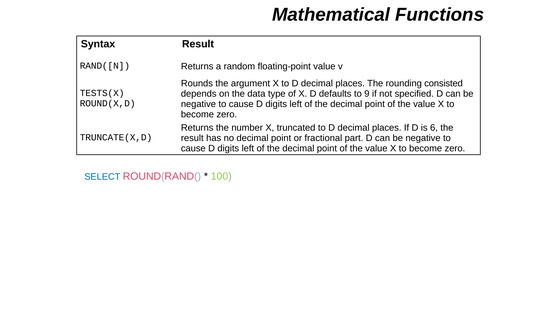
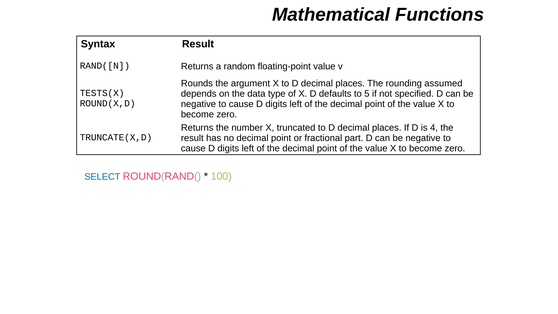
consisted: consisted -> assumed (443, 83)
9: 9 -> 5 (367, 94)
6: 6 -> 4 (434, 128)
